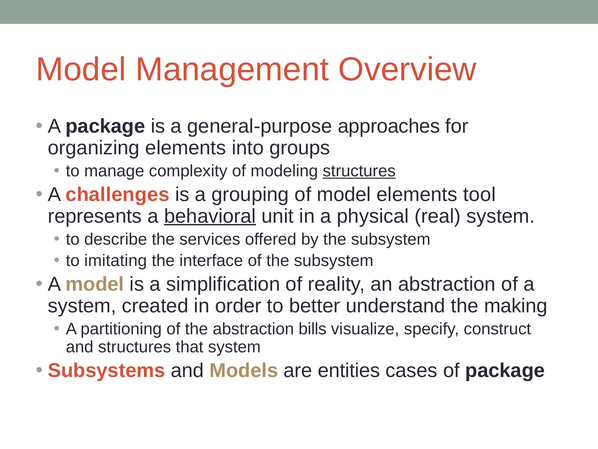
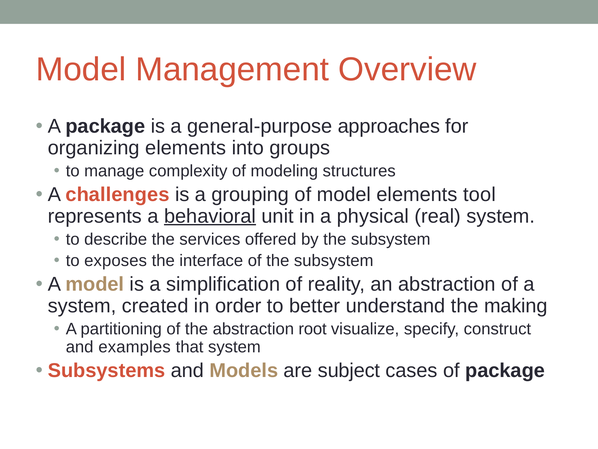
structures underline: present -> none (359, 171)
imitating: imitating -> exposes (116, 260)
bills: bills -> root (313, 329)
and structures: structures -> examples (135, 347)
entities: entities -> subject (349, 370)
